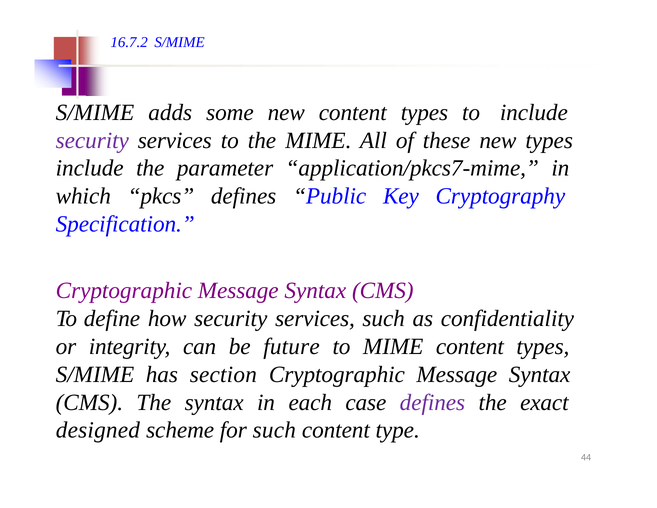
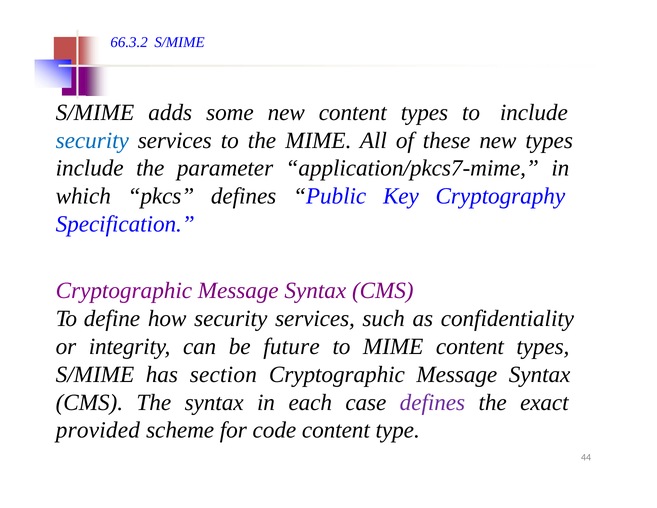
16.7.2: 16.7.2 -> 66.3.2 (129, 42)
security colour: purple -> blue (92, 140)
designed: designed -> provided (98, 430)
for such: such -> code (274, 430)
